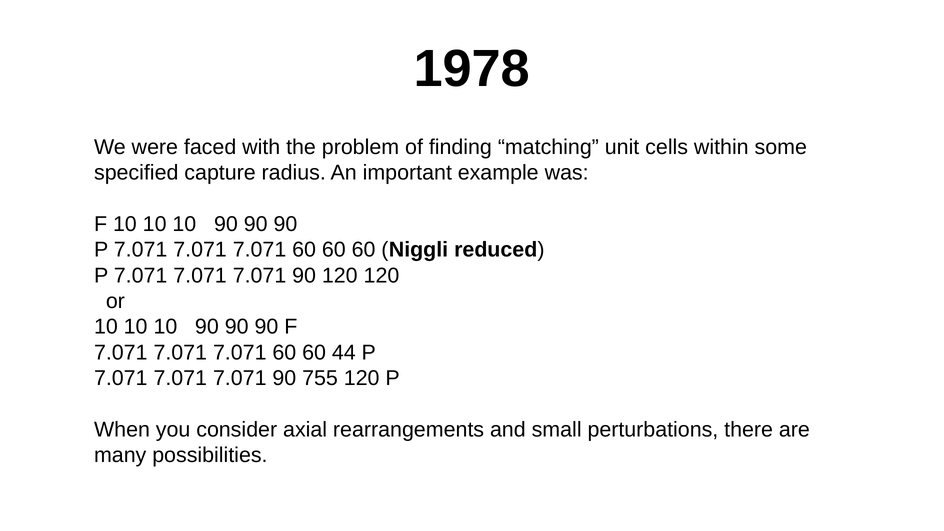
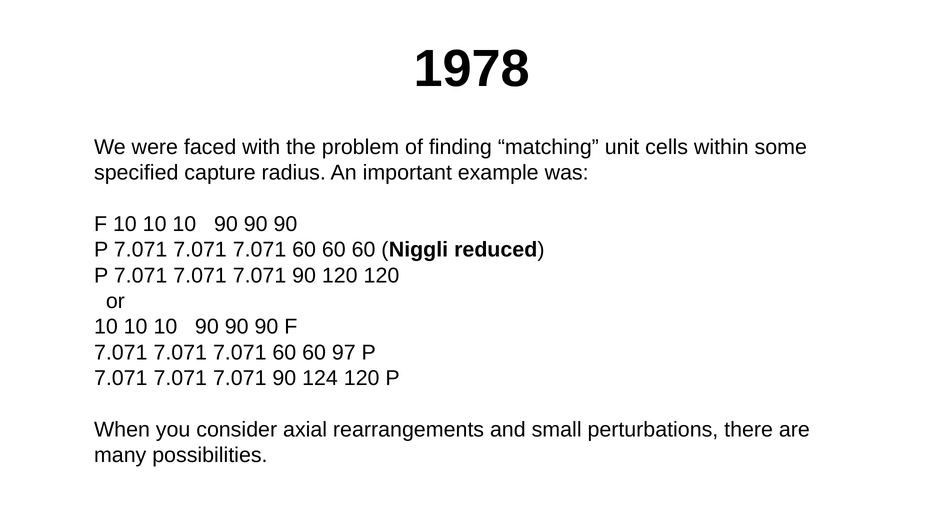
44: 44 -> 97 (344, 353)
755: 755 -> 124 (320, 378)
